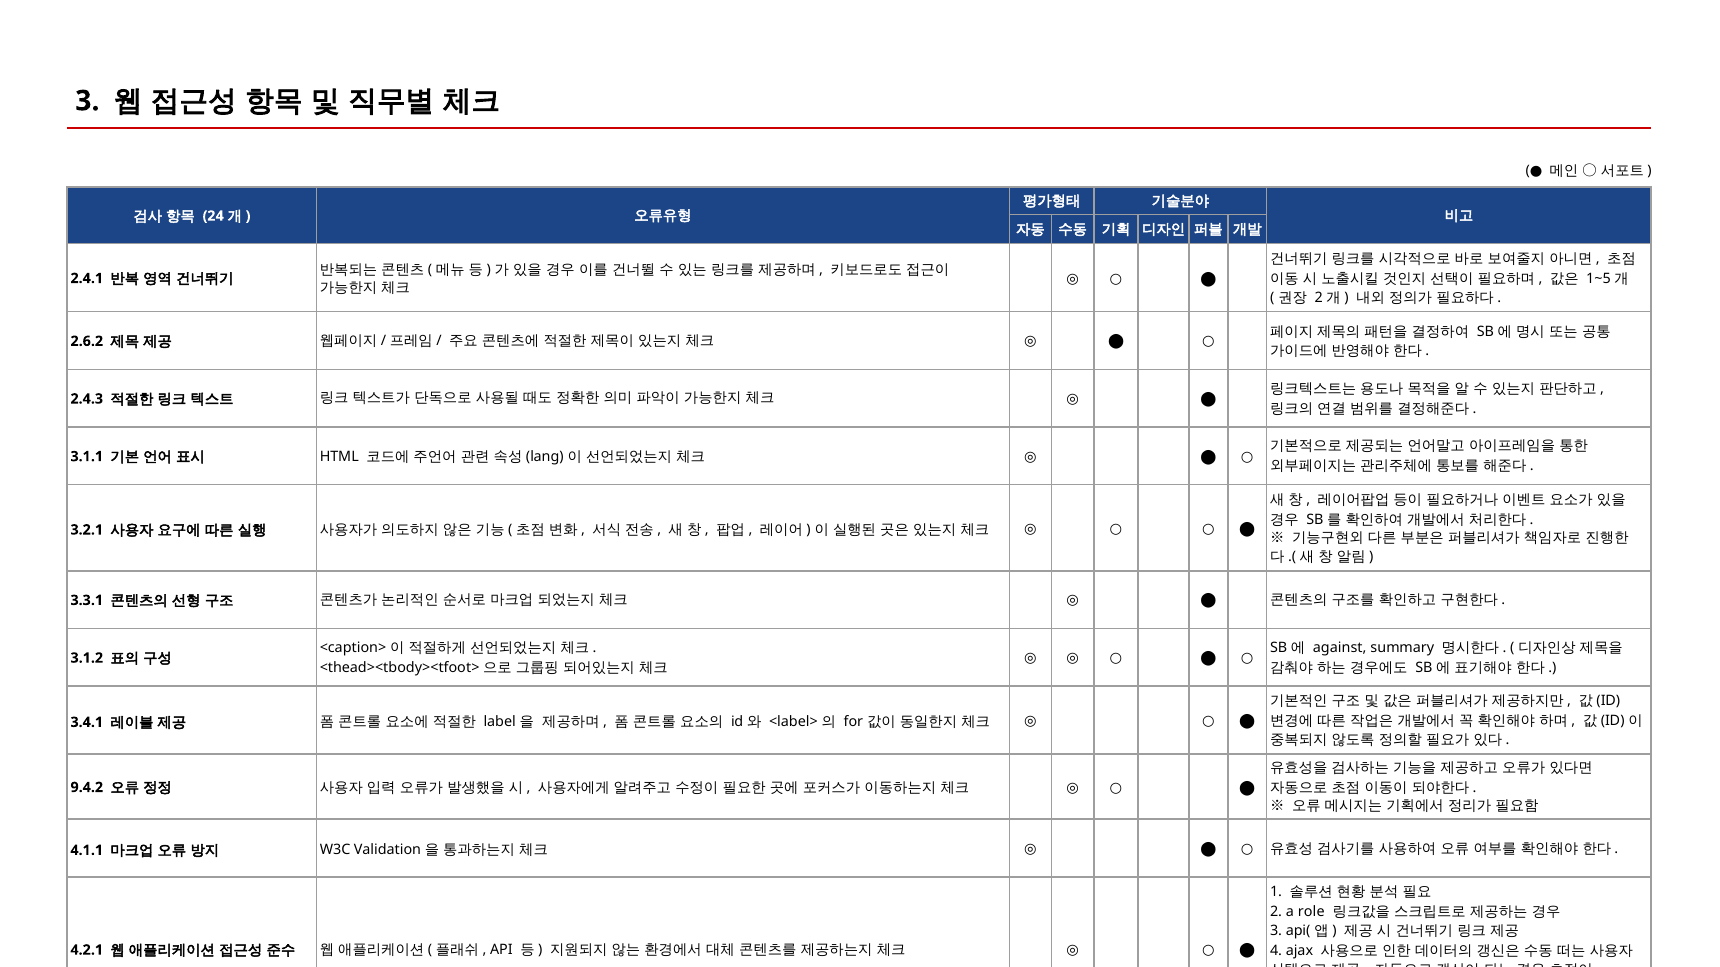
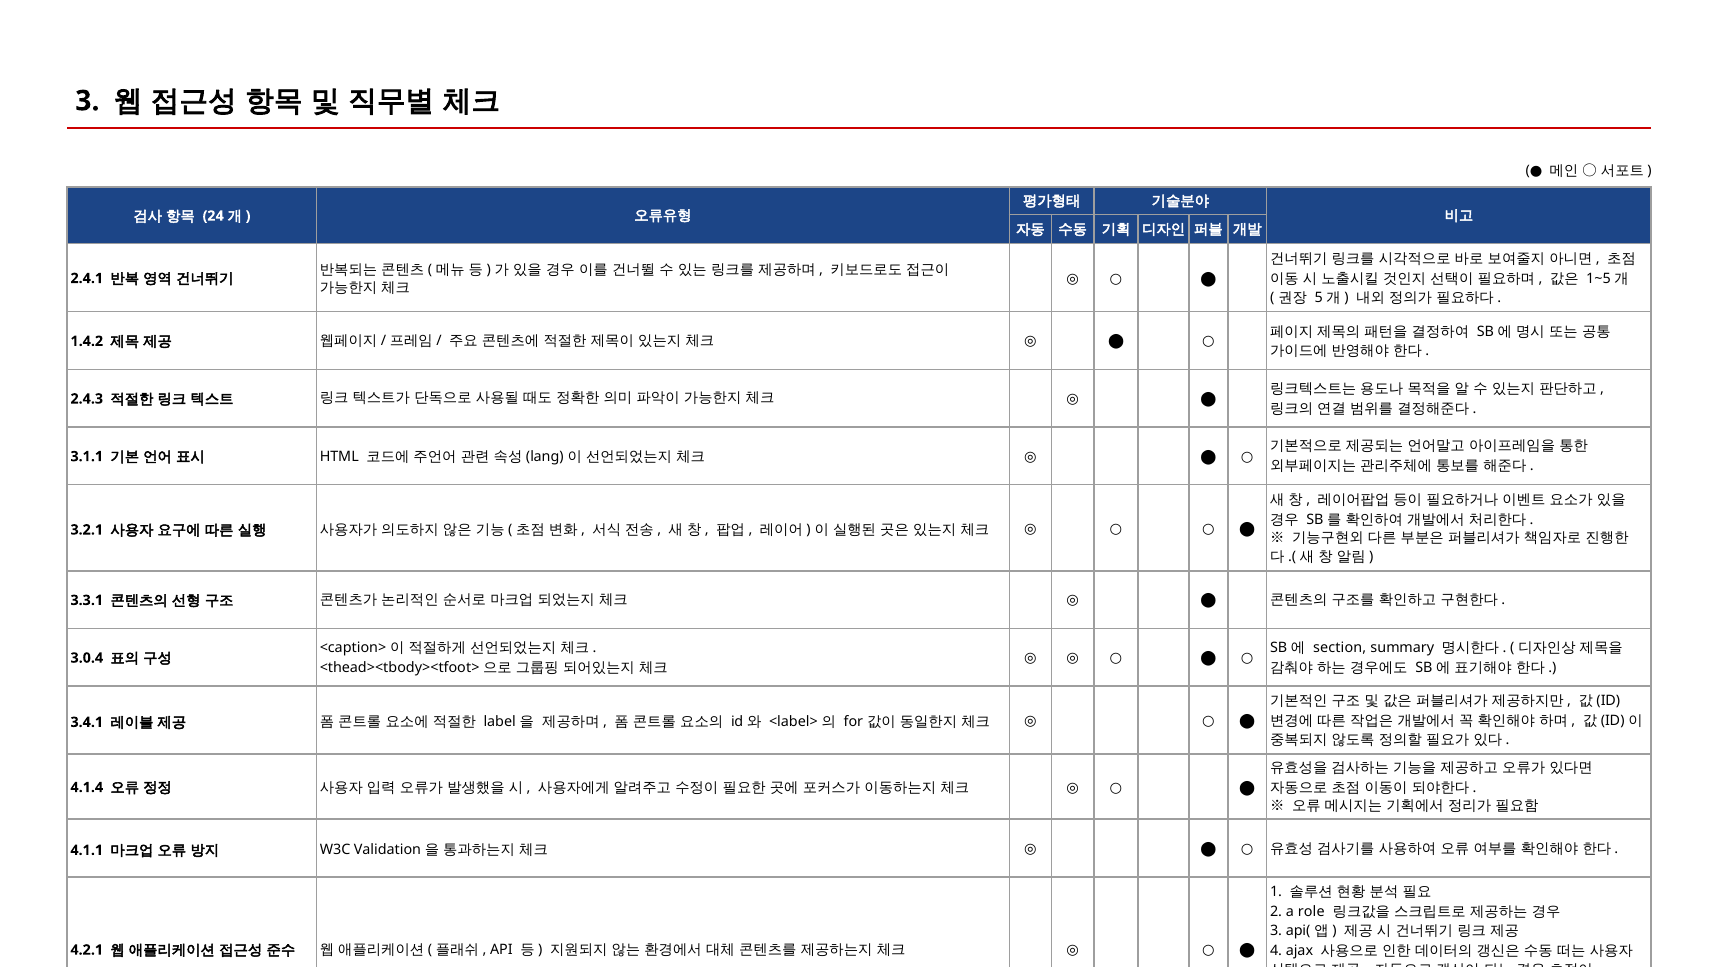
2: 2 -> 5 (1319, 298)
2.6.2: 2.6.2 -> 1.4.2 (87, 341)
against: against -> section (1340, 649)
3.1.2: 3.1.2 -> 3.0.4 (87, 658)
9.4.2: 9.4.2 -> 4.1.4 (87, 788)
